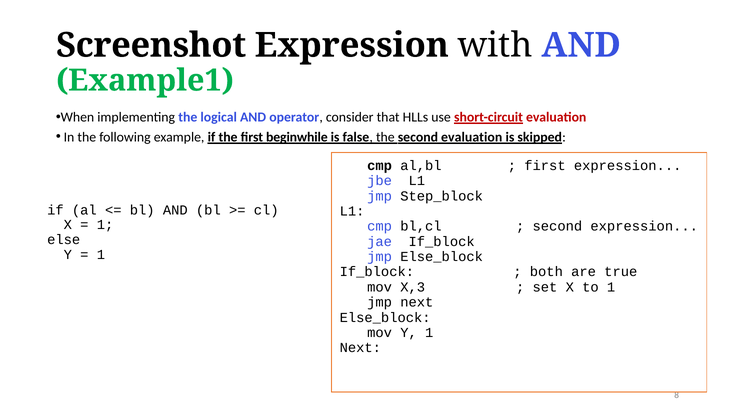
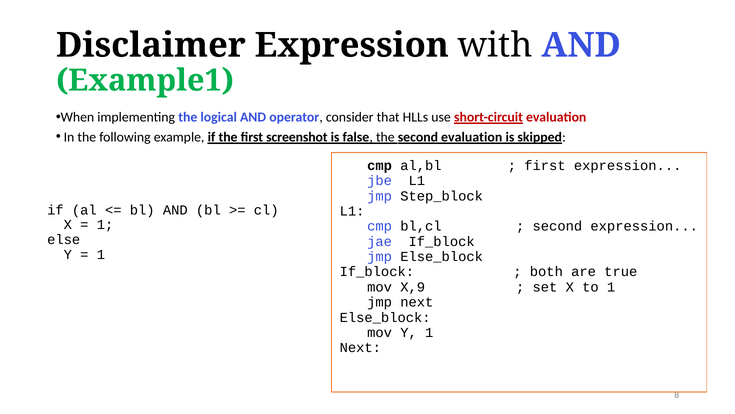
Screenshot: Screenshot -> Disclaimer (151, 45)
beginwhile: beginwhile -> screenshot (297, 137)
X,3: X,3 -> X,9 (413, 287)
